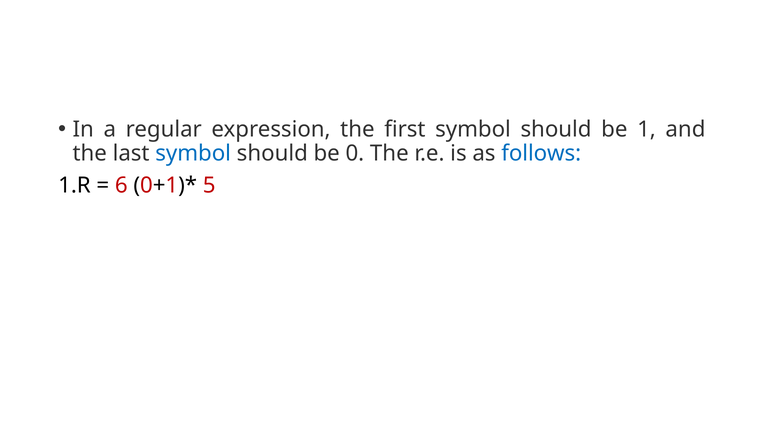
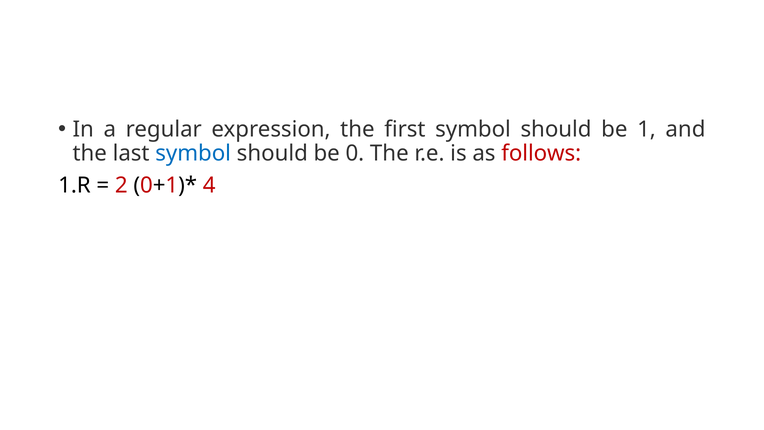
follows colour: blue -> red (541, 153)
6: 6 -> 2 (121, 185)
5: 5 -> 4 (209, 185)
